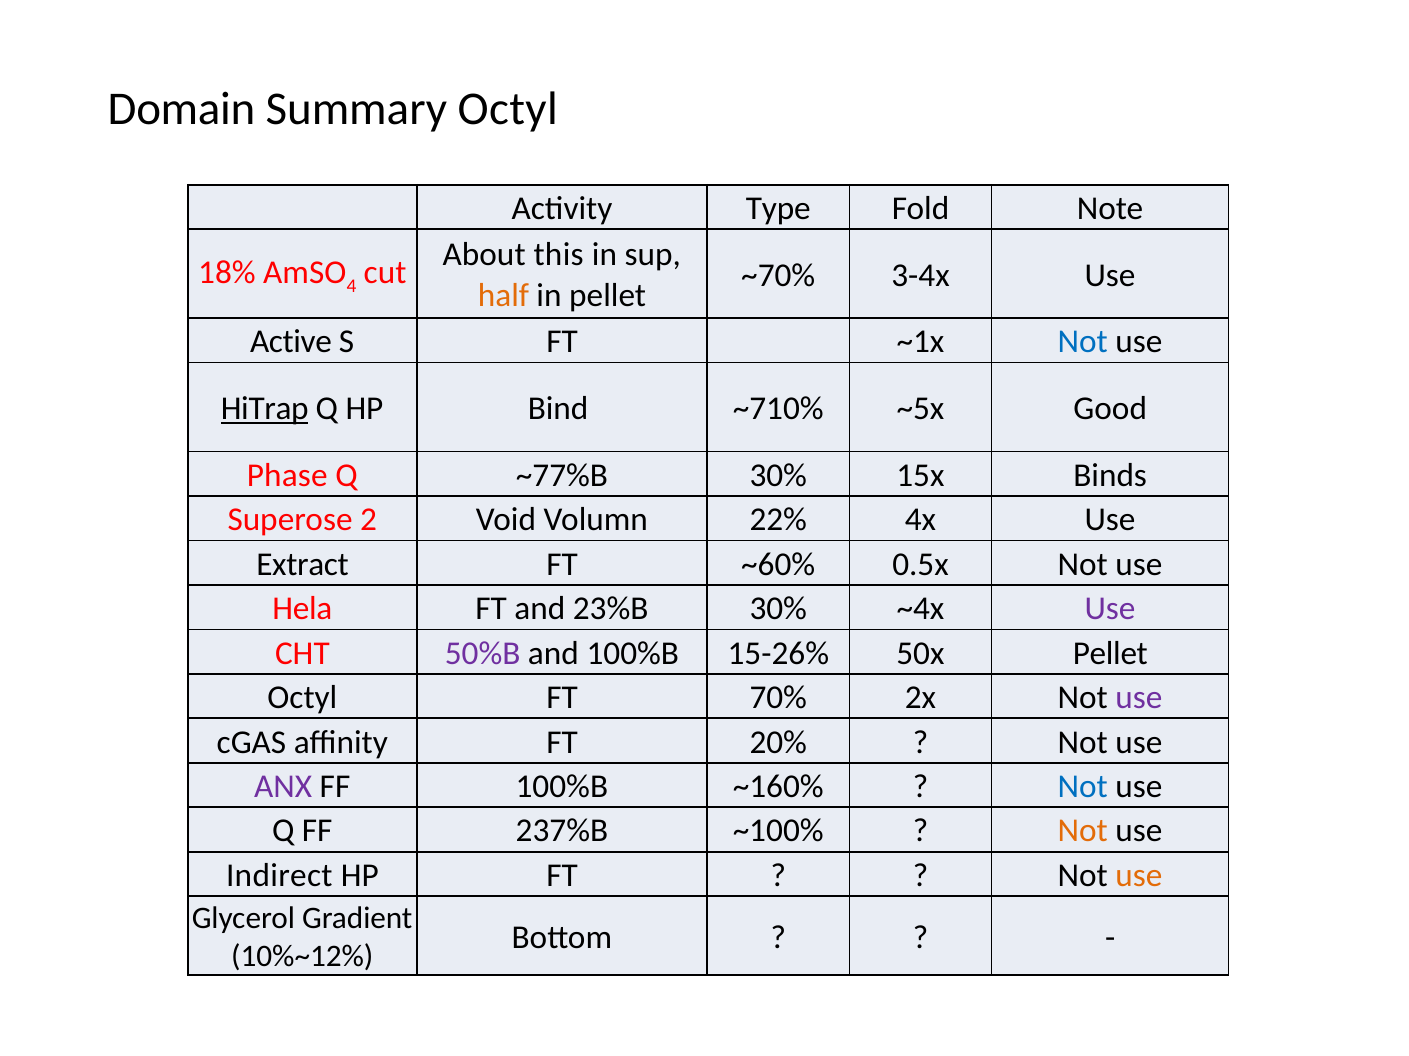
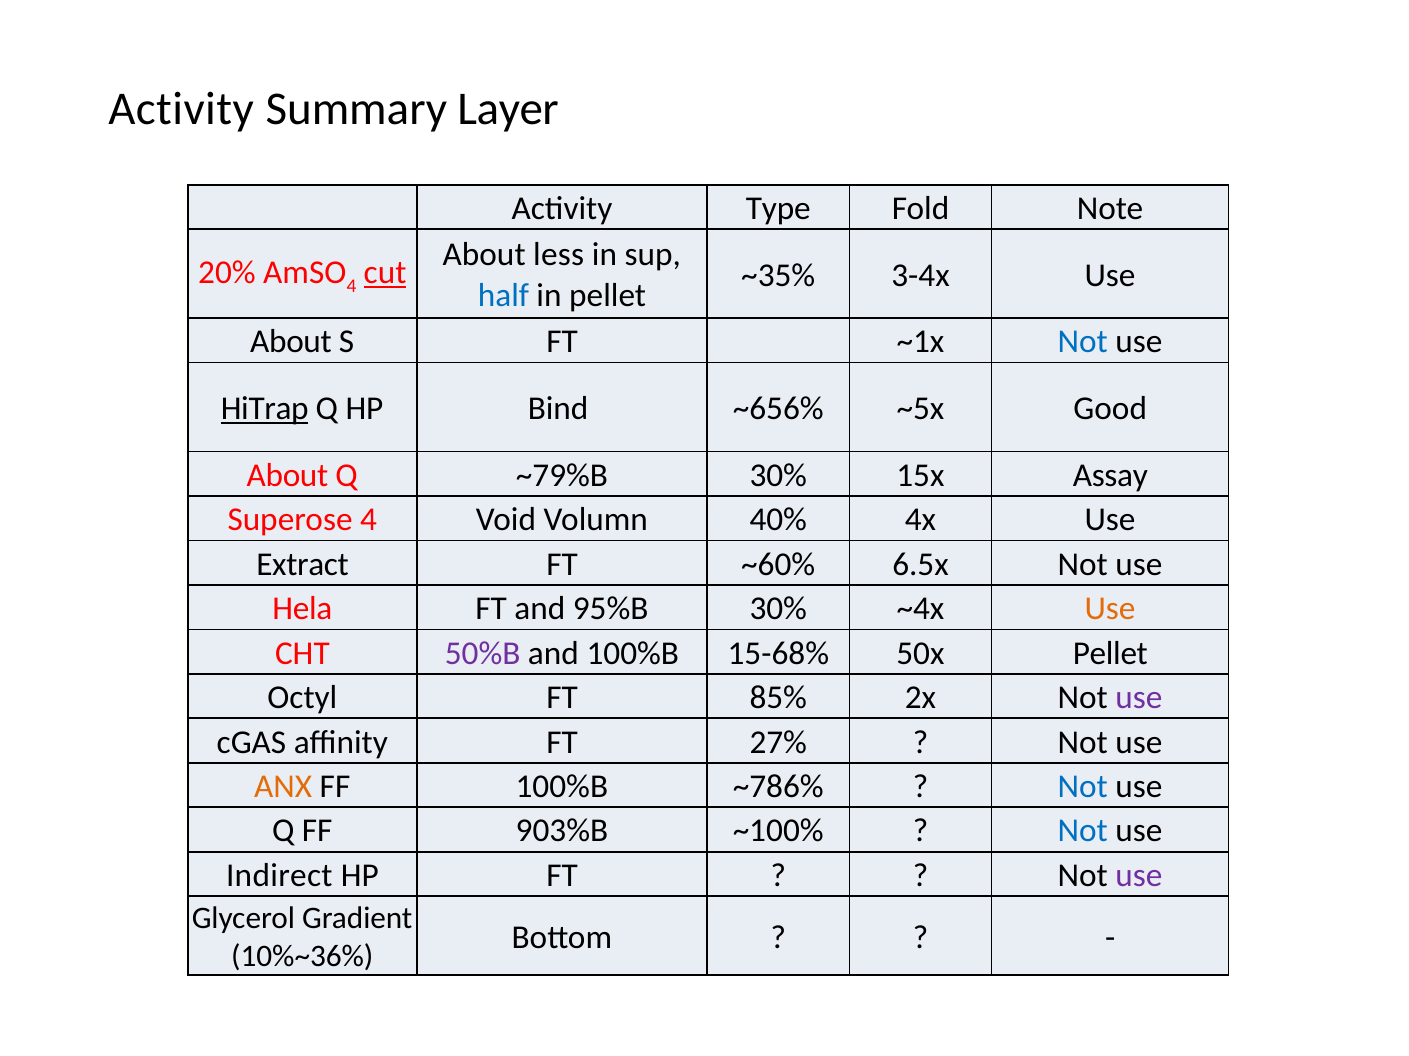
Domain: Domain -> Activity (181, 109)
Summary Octyl: Octyl -> Layer (508, 109)
this: this -> less (559, 255)
18%: 18% -> 20% (227, 273)
cut underline: none -> present (385, 273)
~70%: ~70% -> ~35% (778, 275)
half colour: orange -> blue (503, 296)
Active: Active -> About (291, 342)
~710%: ~710% -> ~656% (778, 409)
Phase: Phase -> About (287, 476)
~77%B: ~77%B -> ~79%B (562, 476)
Binds: Binds -> Assay (1110, 476)
Superose 2: 2 -> 4 (369, 520)
22%: 22% -> 40% (778, 520)
0.5x: 0.5x -> 6.5x (920, 565)
23%B: 23%B -> 95%B (611, 609)
Use colour: purple -> orange (1110, 609)
15-26%: 15-26% -> 15-68% (778, 654)
70%: 70% -> 85% (778, 698)
20%: 20% -> 27% (778, 743)
ANX colour: purple -> orange (283, 787)
~160%: ~160% -> ~786% (778, 787)
237%B: 237%B -> 903%B (562, 832)
Not colour: orange -> blue (1083, 832)
use colour: orange -> purple (1139, 876)
10%~12%: 10%~12% -> 10%~36% (302, 957)
